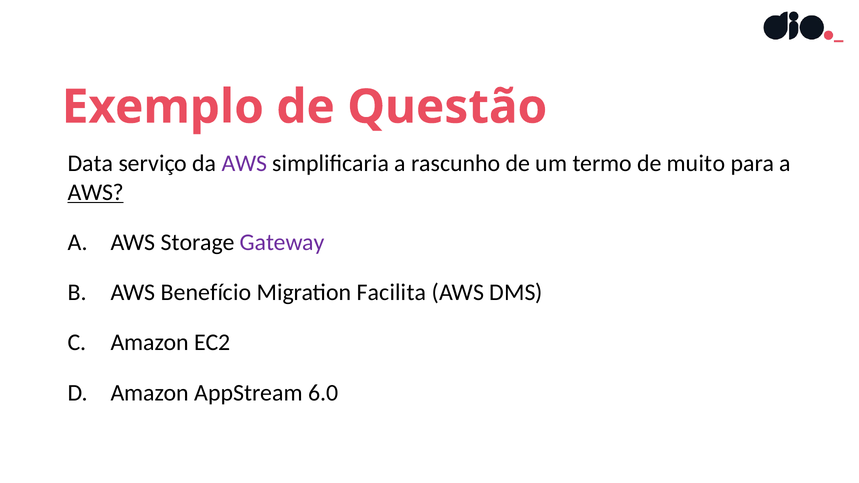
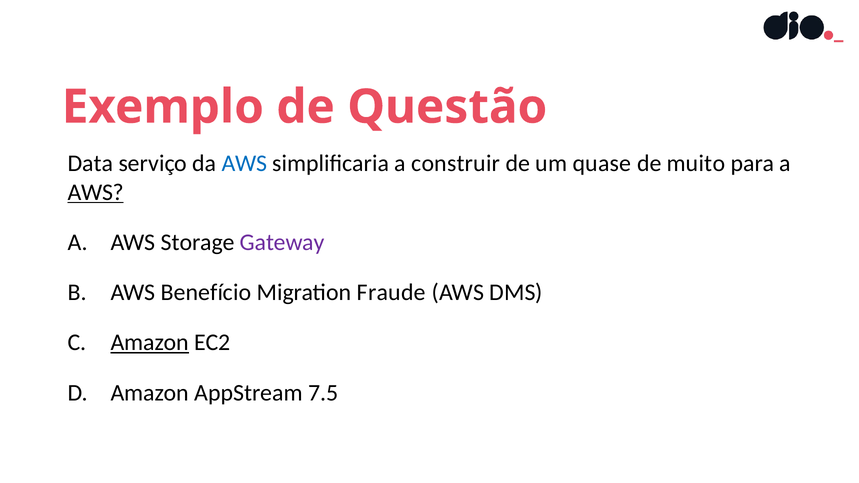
AWS colour: purple -> blue (244, 164)
rascunho: rascunho -> construir (456, 164)
termo: termo -> quase (602, 164)
Facilita: Facilita -> Fraude (391, 293)
Amazon underline: none -> present (150, 343)
6.0: 6.0 -> 7.5 (323, 393)
